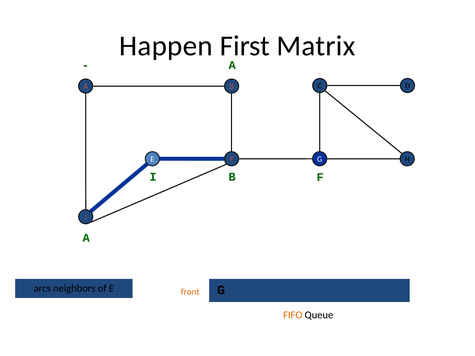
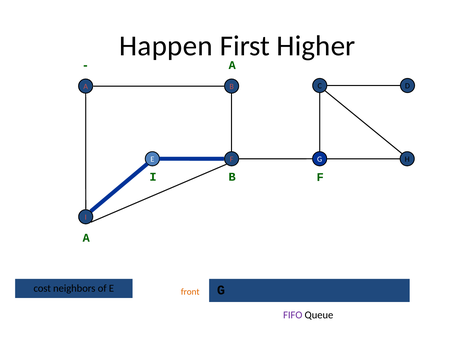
Matrix: Matrix -> Higher (316, 46)
arcs: arcs -> cost (42, 288)
FIFO colour: orange -> purple (293, 315)
